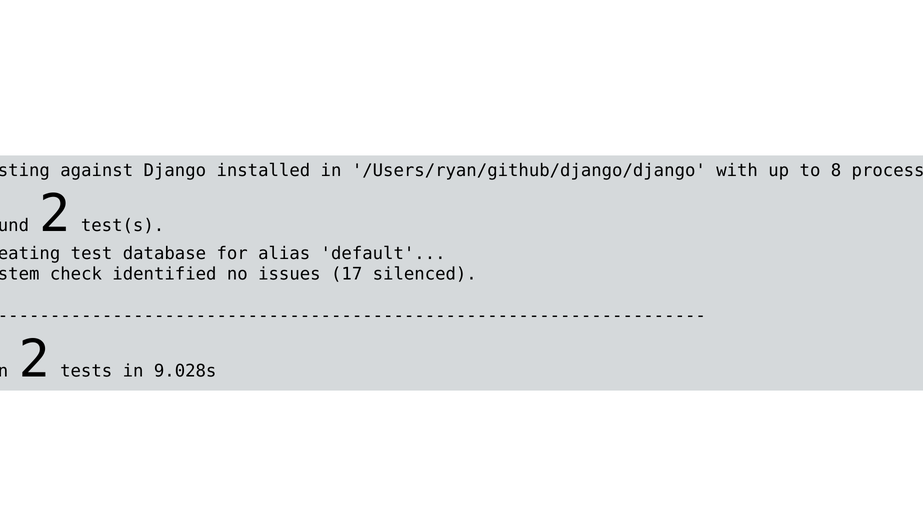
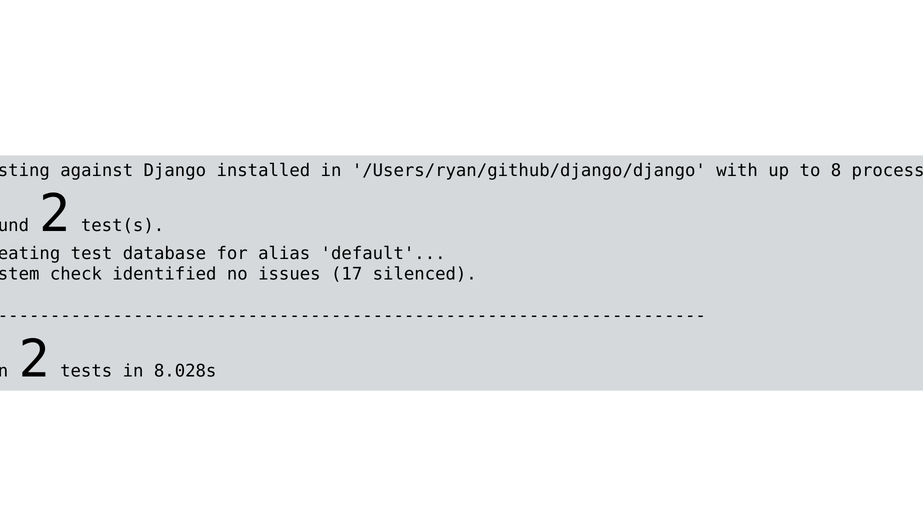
9.028s: 9.028s -> 8.028s (185, 371)
